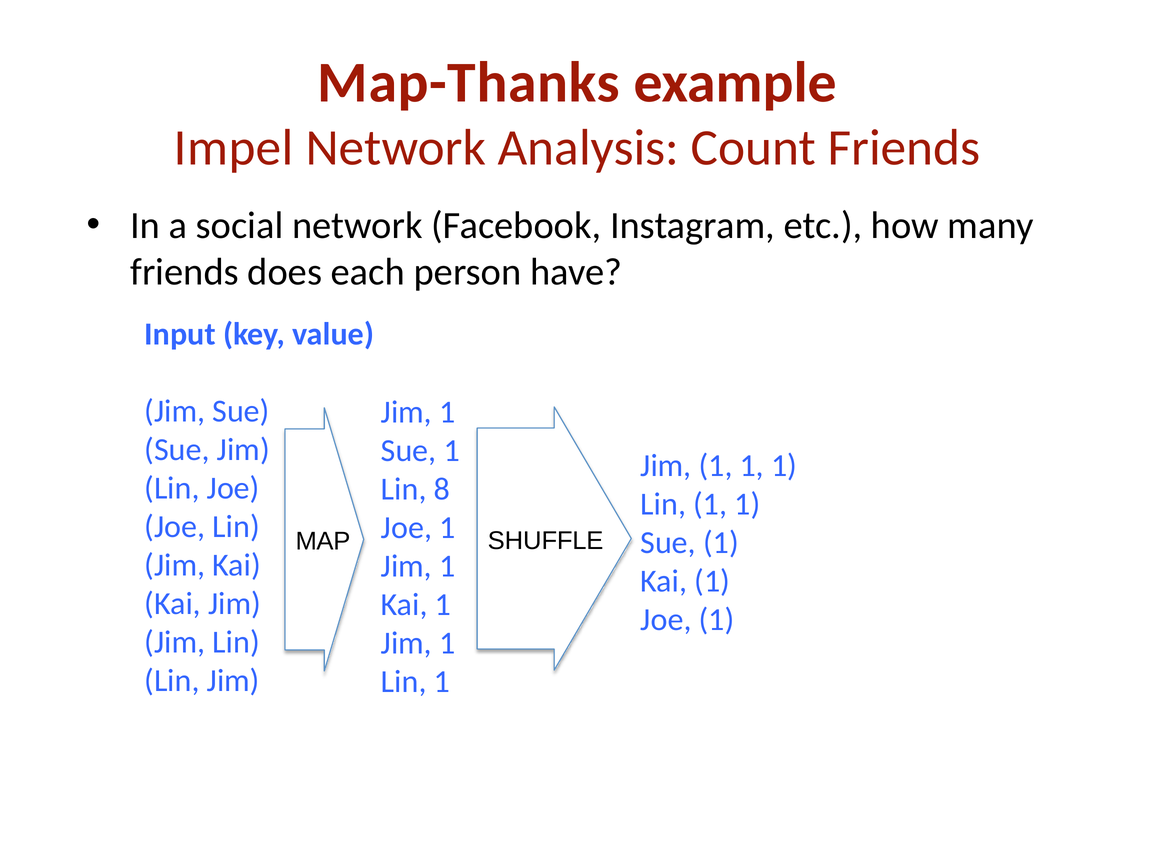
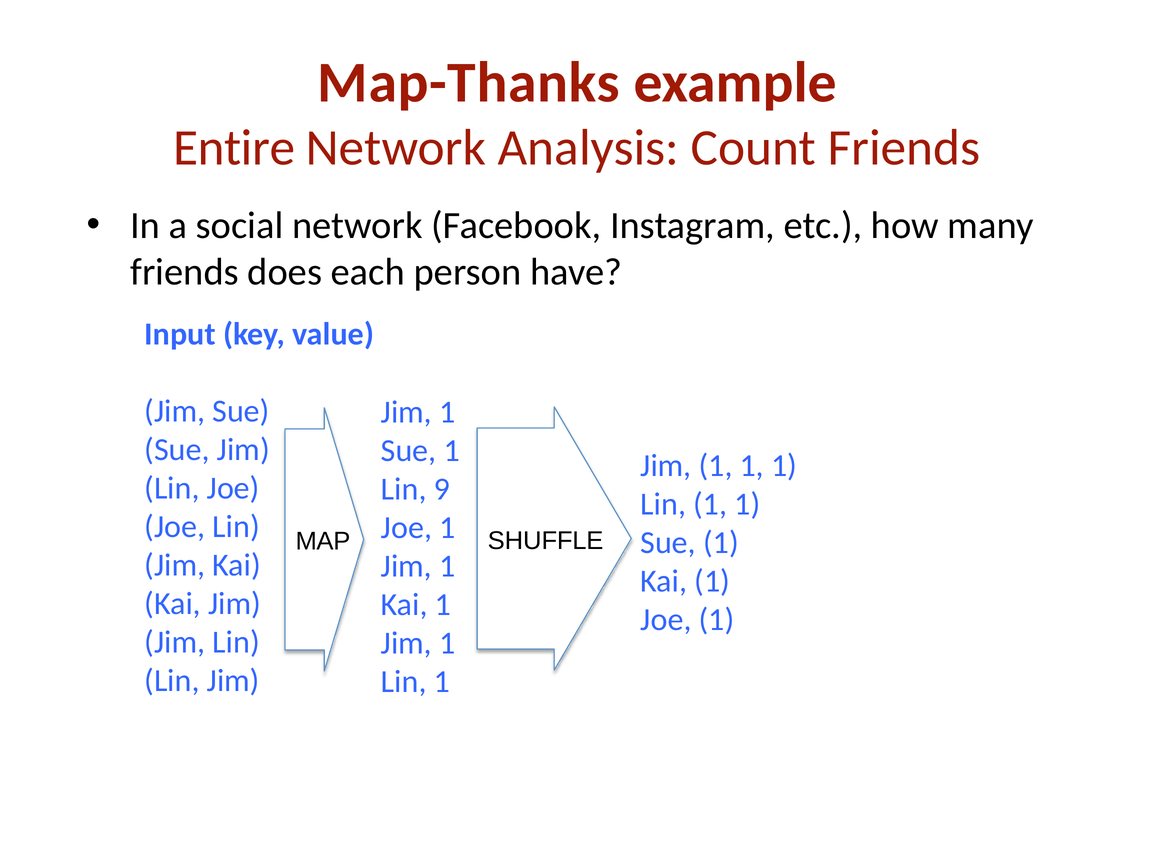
Impel: Impel -> Entire (234, 148)
8: 8 -> 9 (442, 489)
